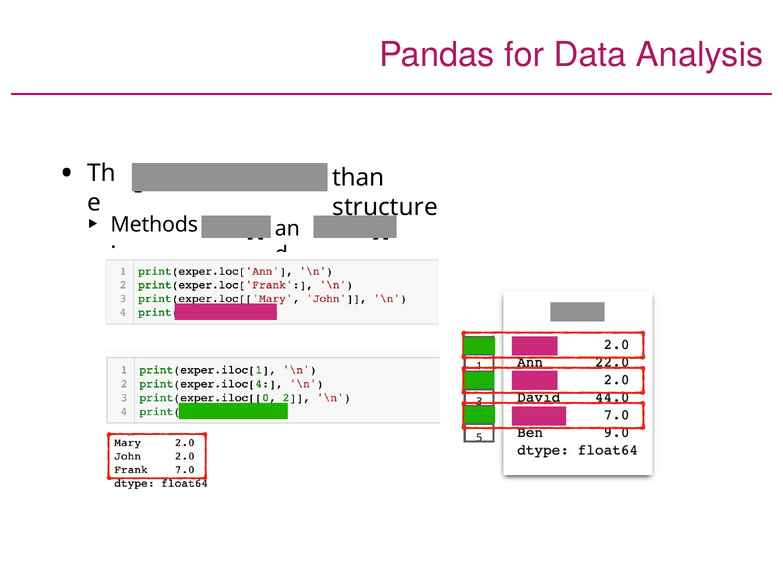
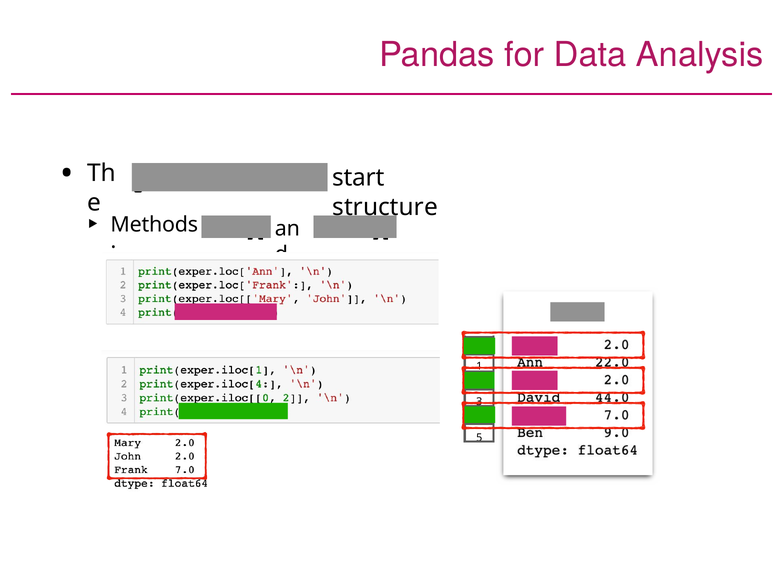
than: than -> start (358, 178)
